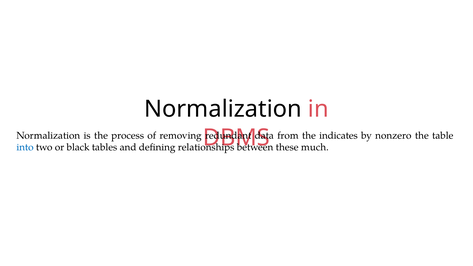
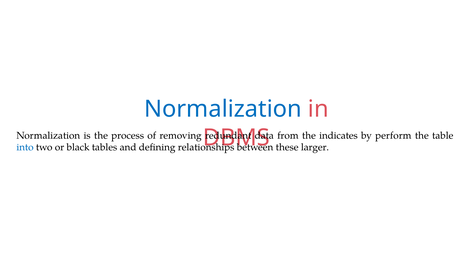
Normalization colour: black -> blue (223, 109)
nonzero: nonzero -> perform (393, 135)
much: much -> larger (315, 147)
